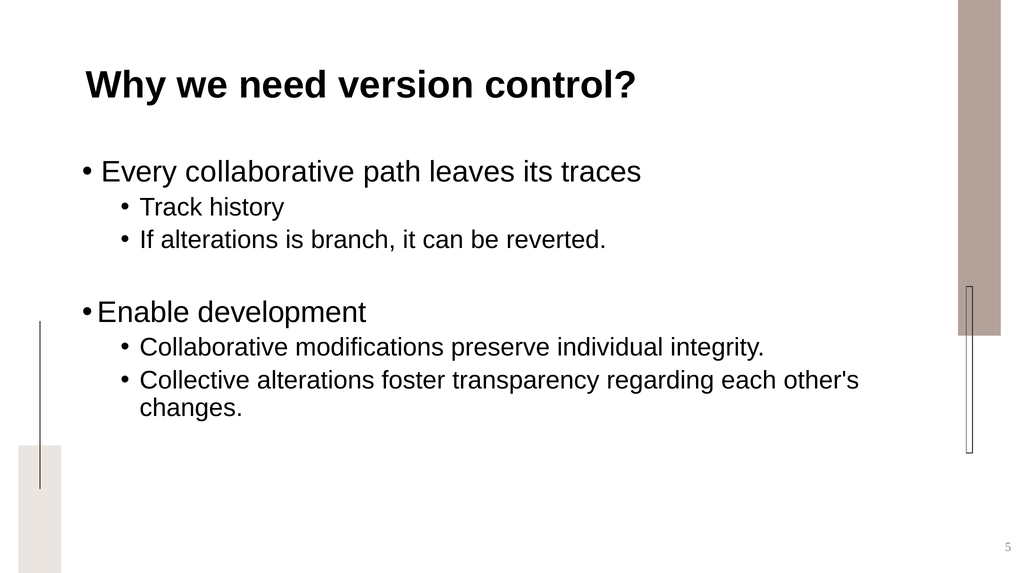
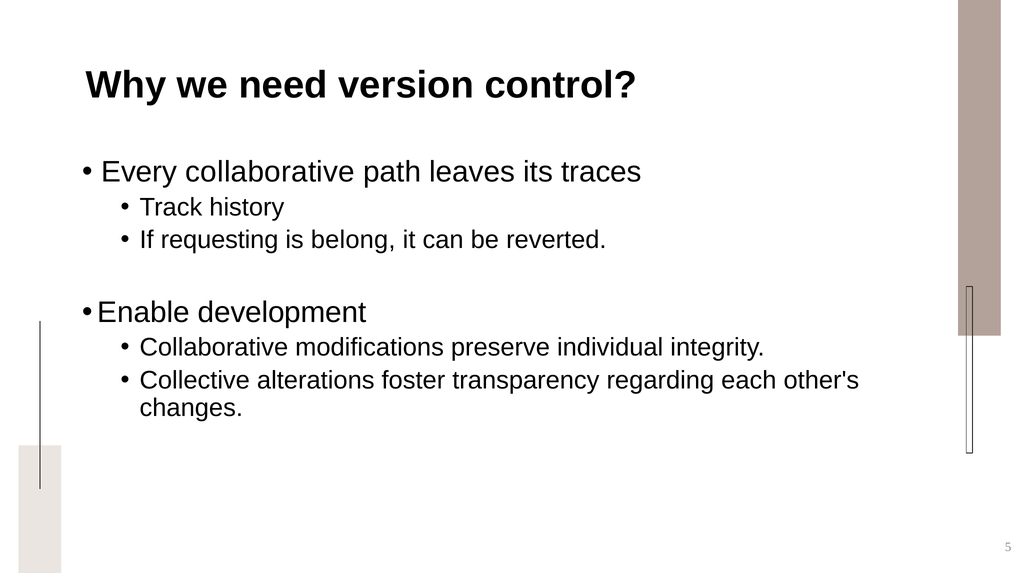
If alterations: alterations -> requesting (220, 240)
branch: branch -> belong (353, 240)
